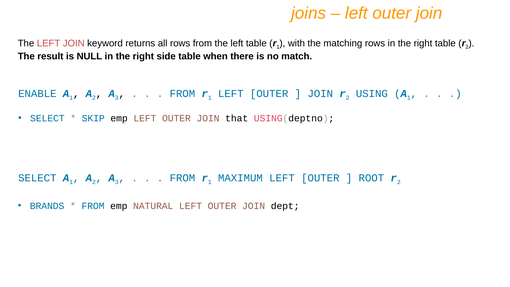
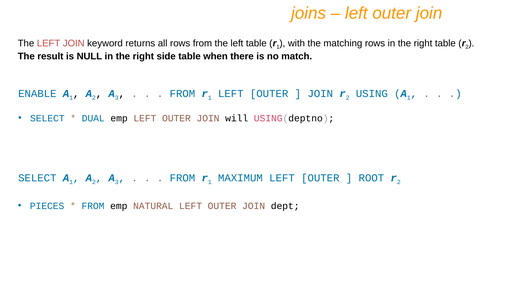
SKIP: SKIP -> DUAL (93, 118)
that: that -> will (237, 118)
BRANDS: BRANDS -> PIECES (47, 206)
